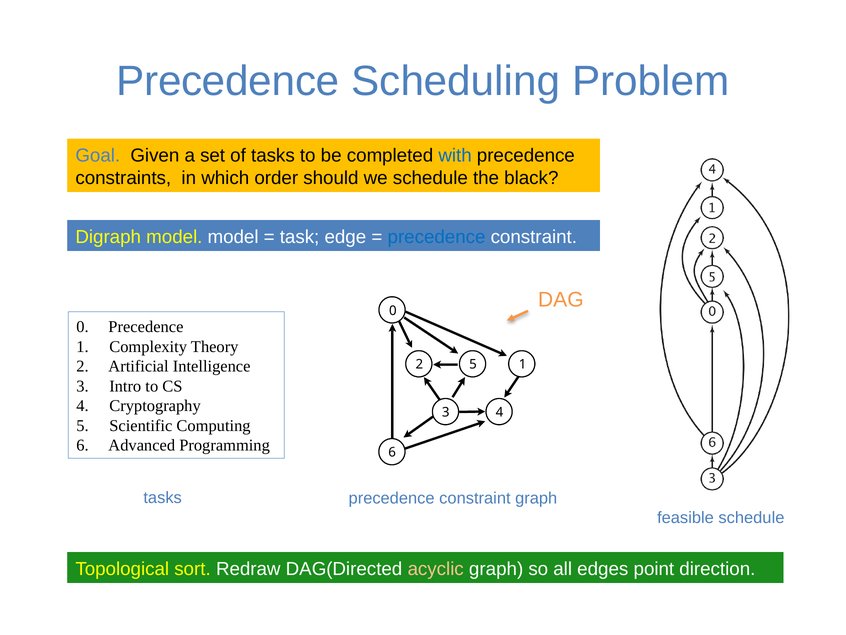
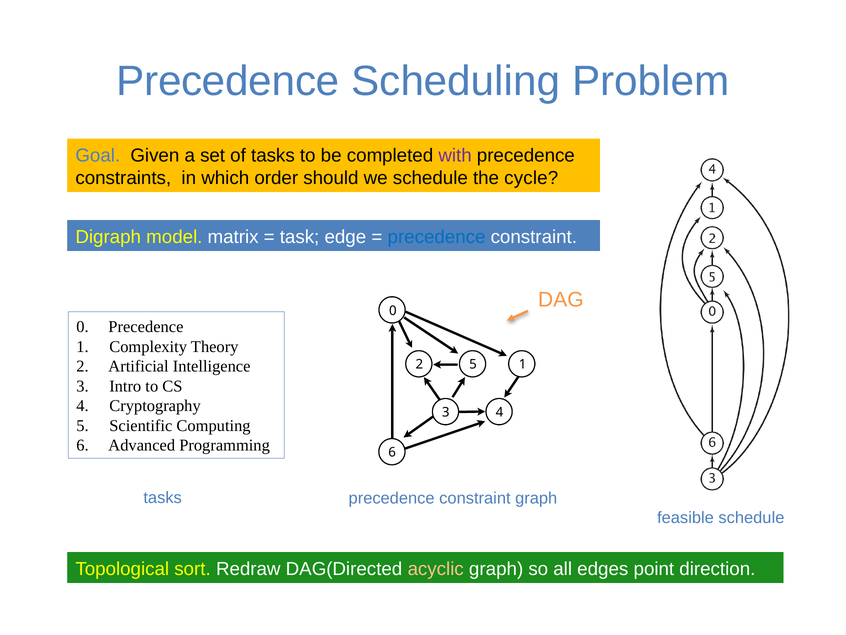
with colour: blue -> purple (455, 155)
black: black -> cycle (531, 178)
model model: model -> matrix (233, 237)
